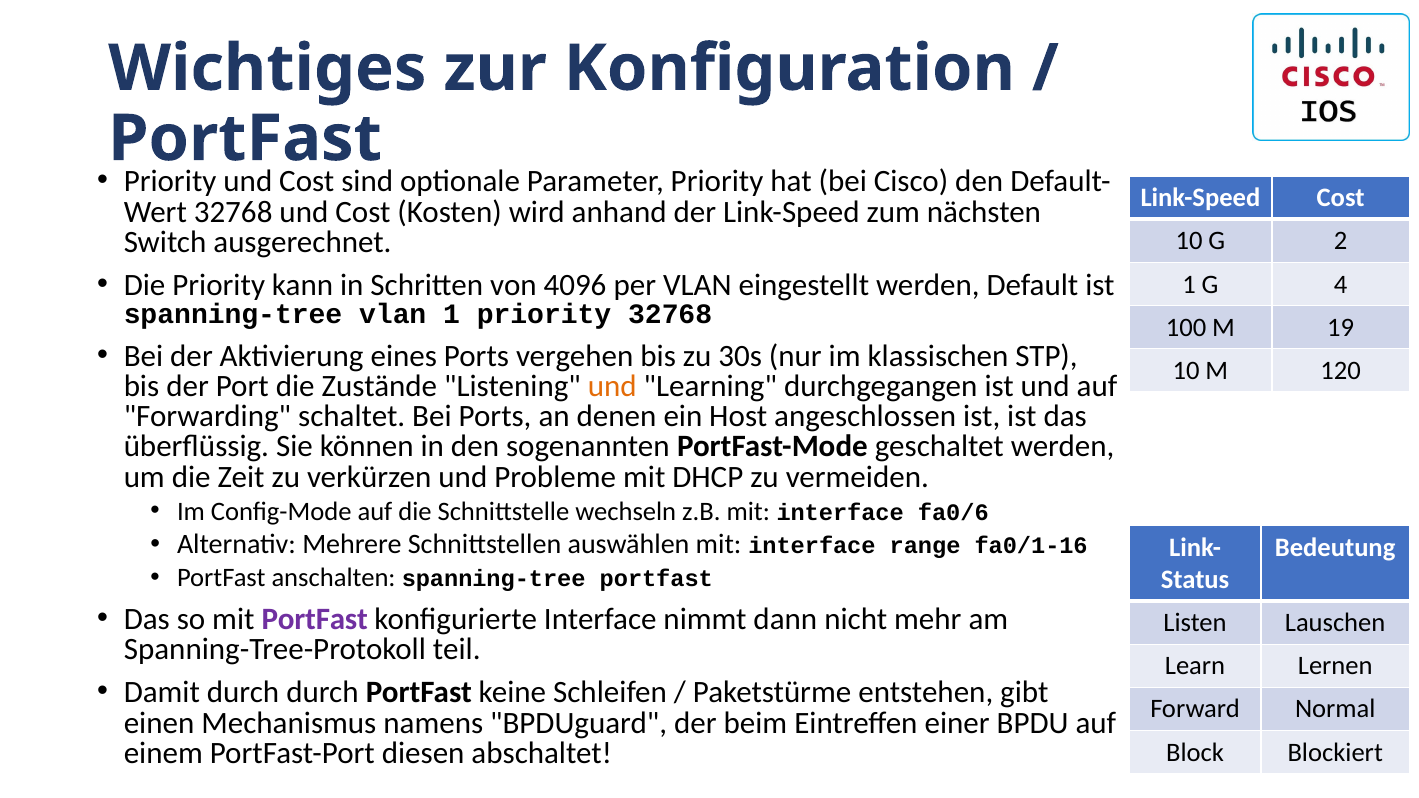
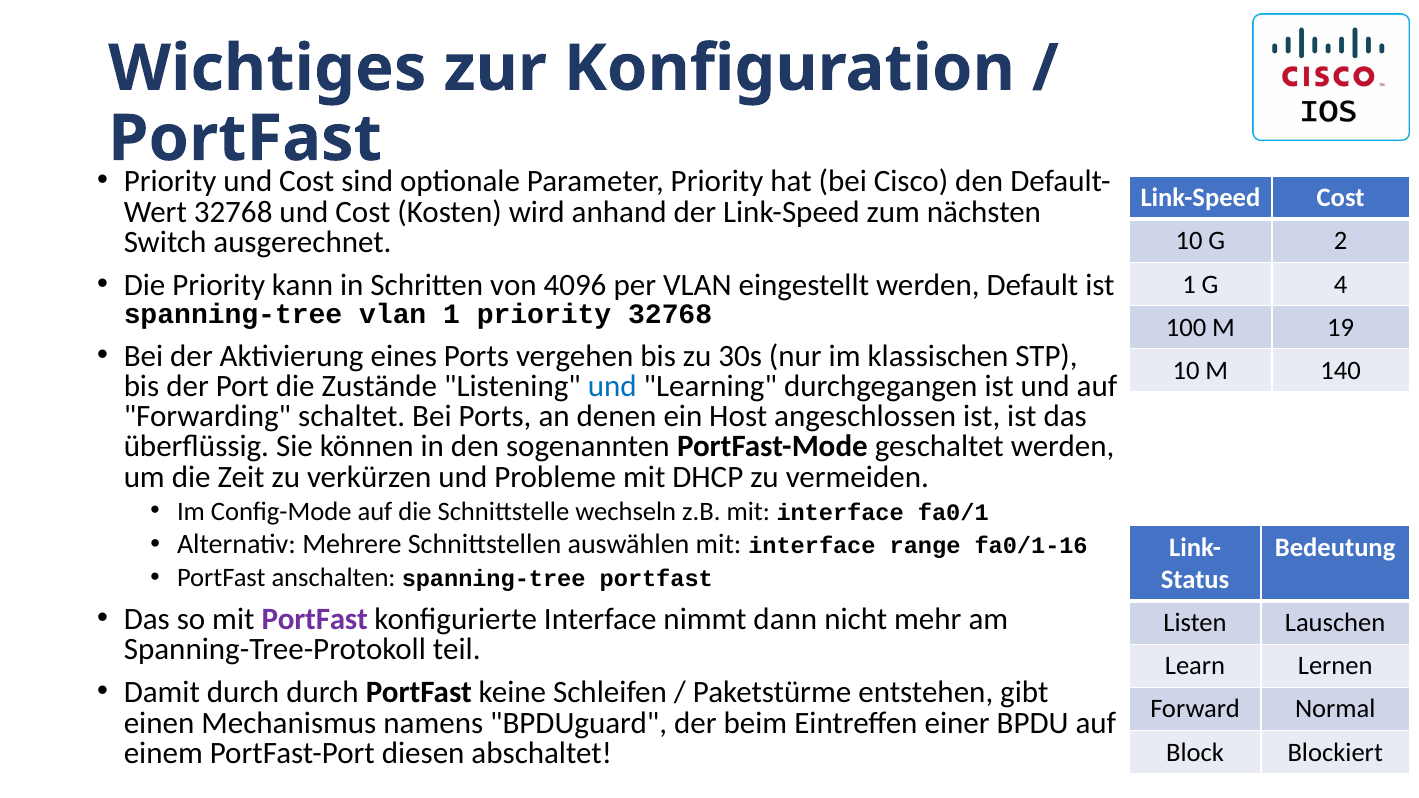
120: 120 -> 140 (1341, 371)
und colour: orange -> blue (612, 386)
fa0/6: fa0/6 -> fa0/1 (953, 513)
